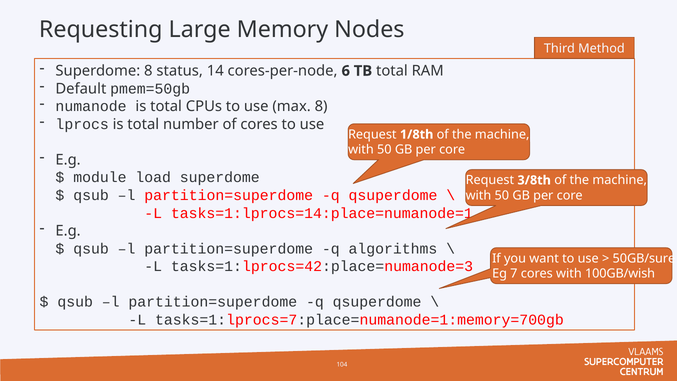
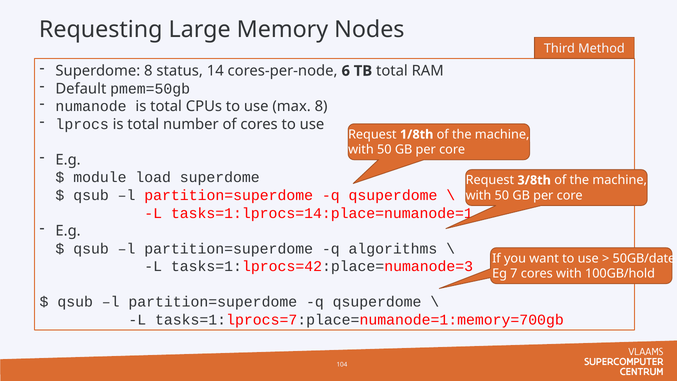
50GB/sure: 50GB/sure -> 50GB/date (644, 258)
100GB/wish: 100GB/wish -> 100GB/hold (620, 273)
